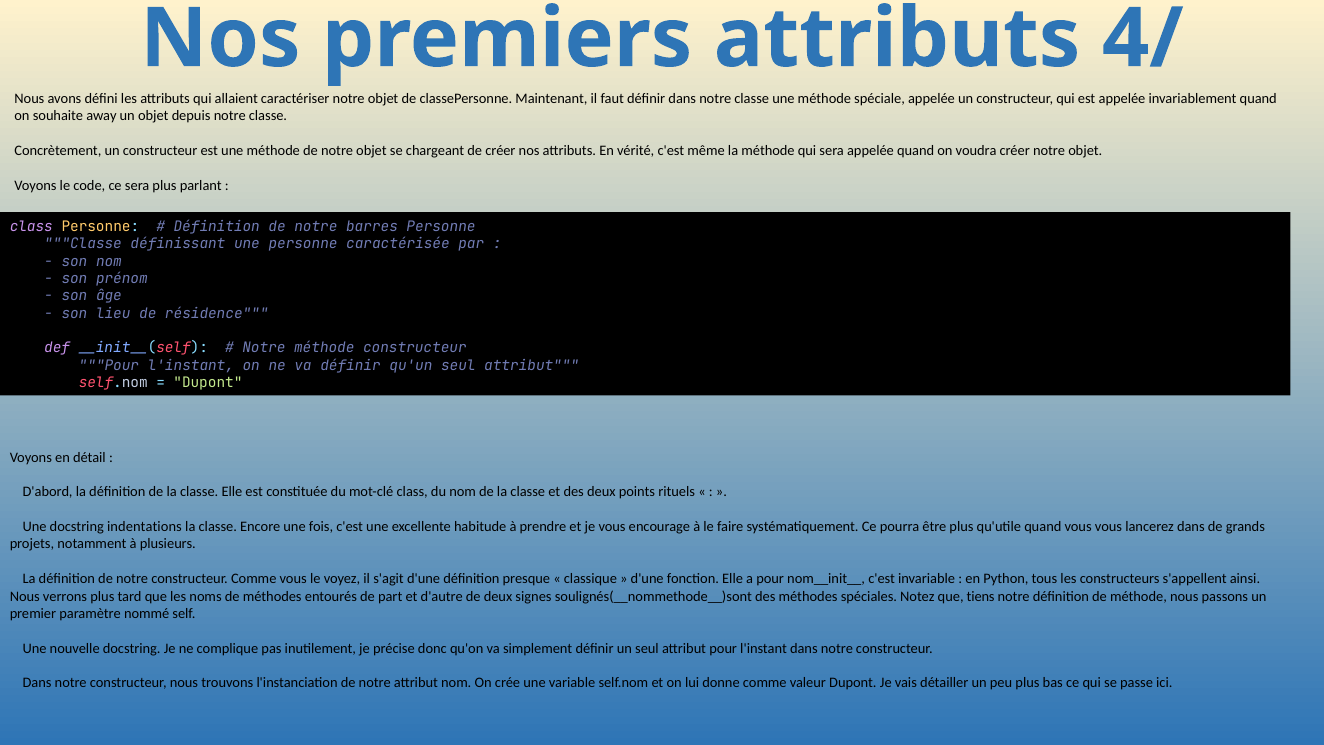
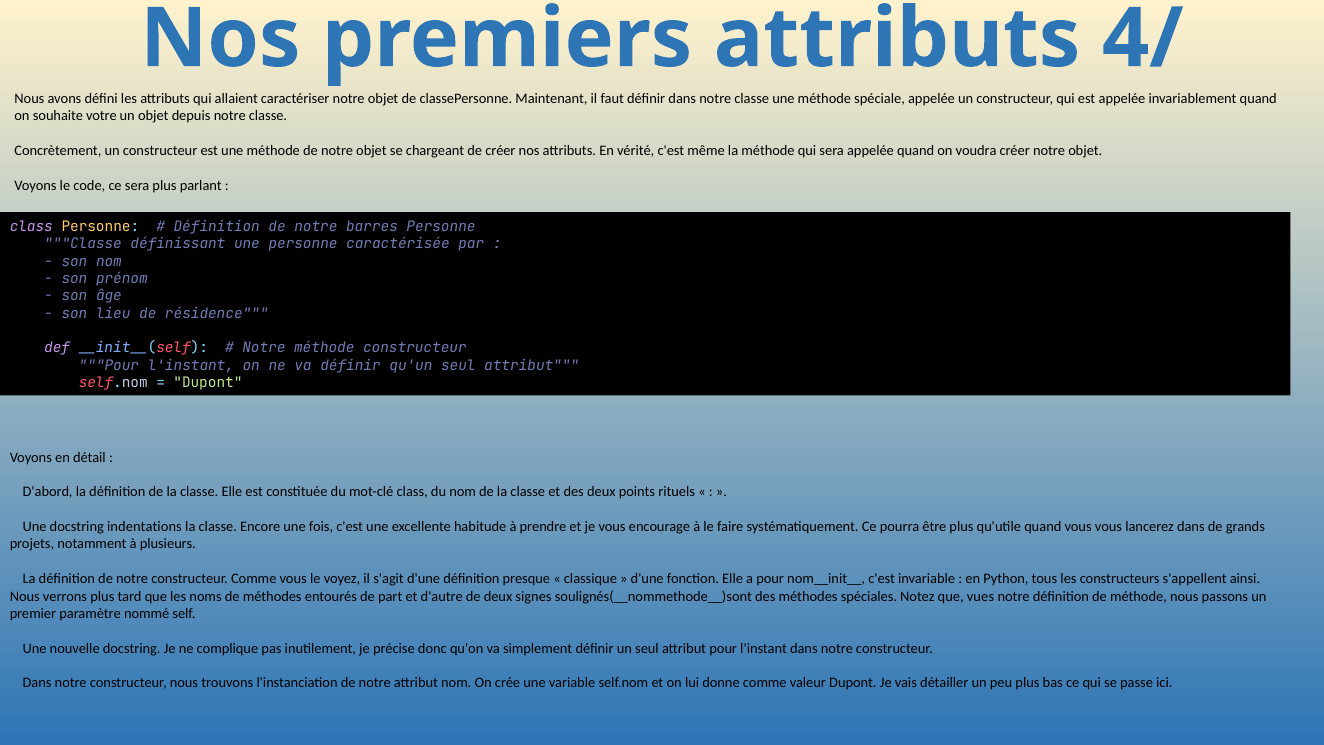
away: away -> votre (101, 116)
tiens: tiens -> vues (981, 596)
